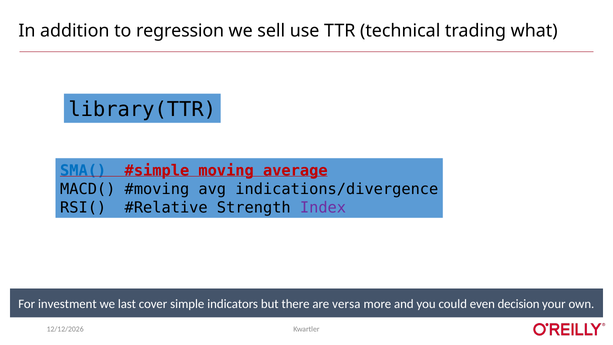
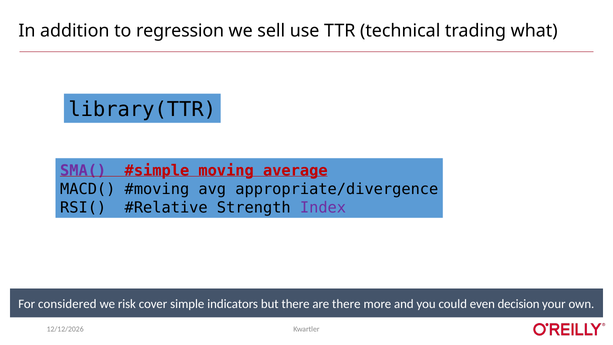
SMA( colour: blue -> purple (83, 171)
indications/divergence: indications/divergence -> appropriate/divergence (337, 189)
investment: investment -> considered (67, 304)
last: last -> risk (127, 304)
are versa: versa -> there (346, 304)
